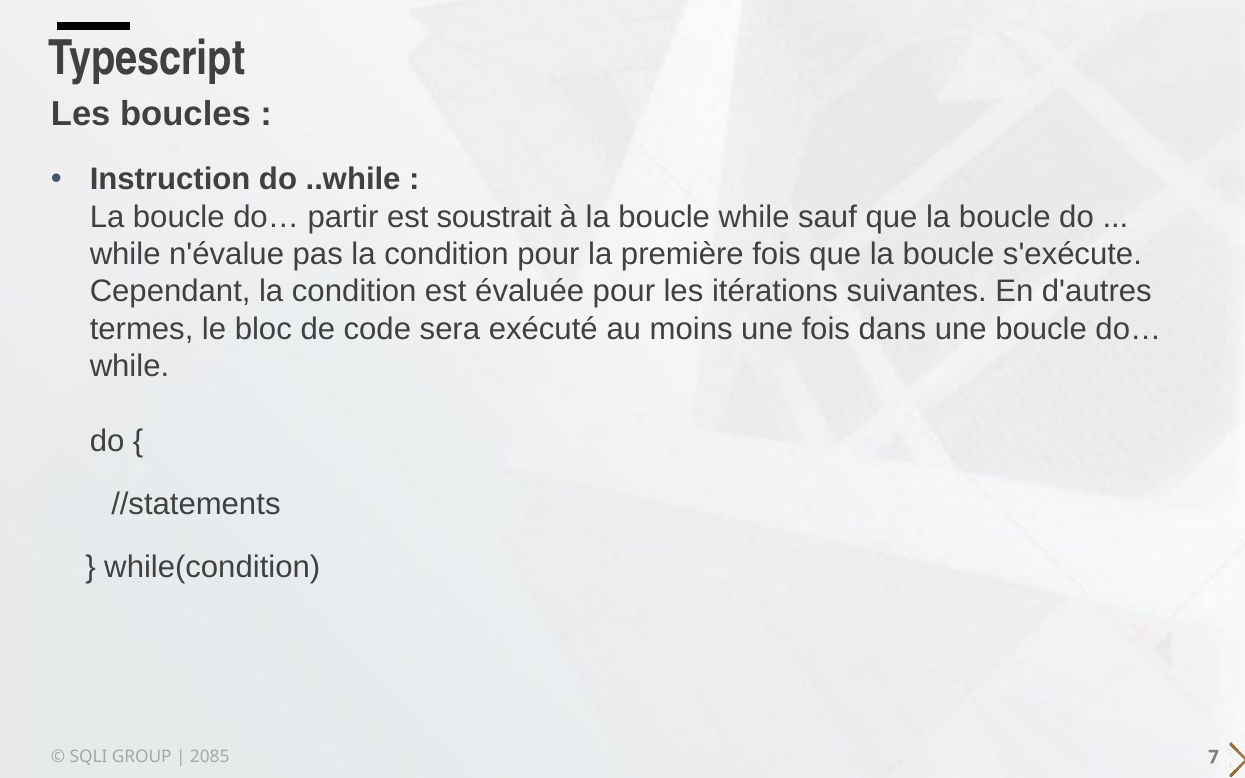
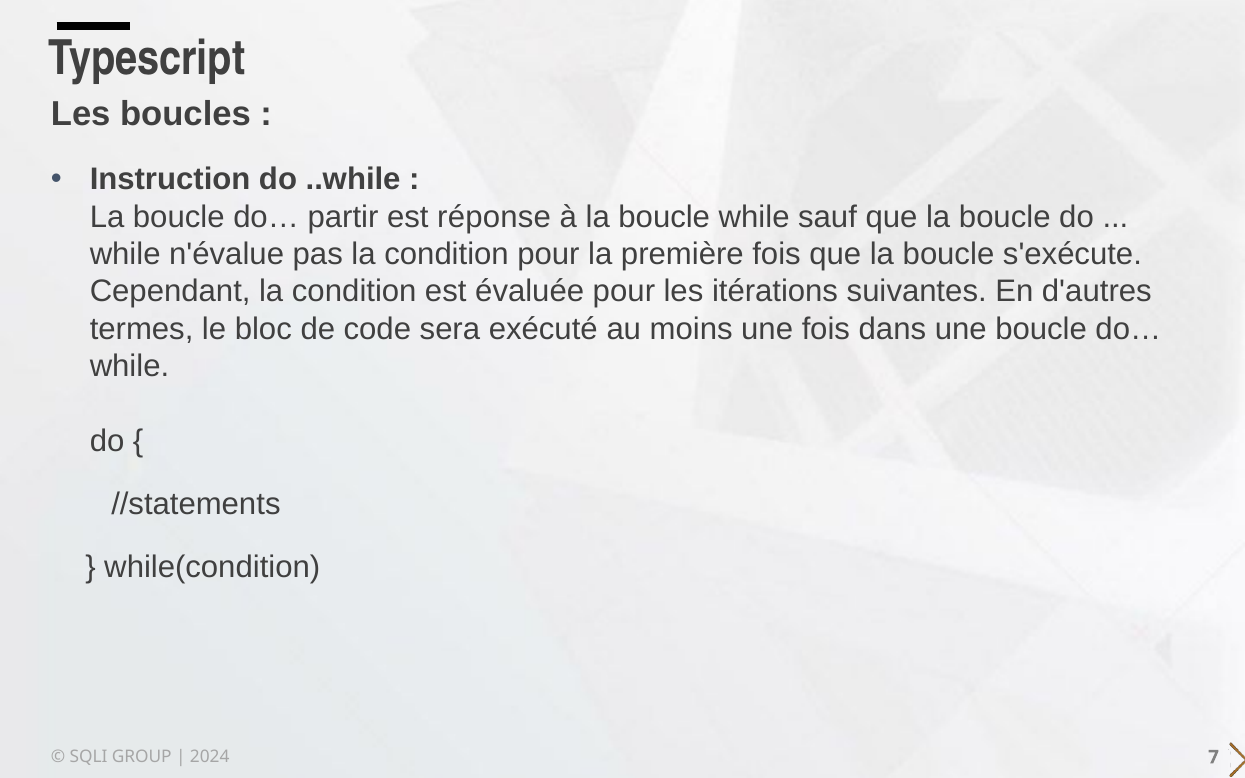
soustrait: soustrait -> réponse (494, 217)
2085: 2085 -> 2024 (210, 757)
